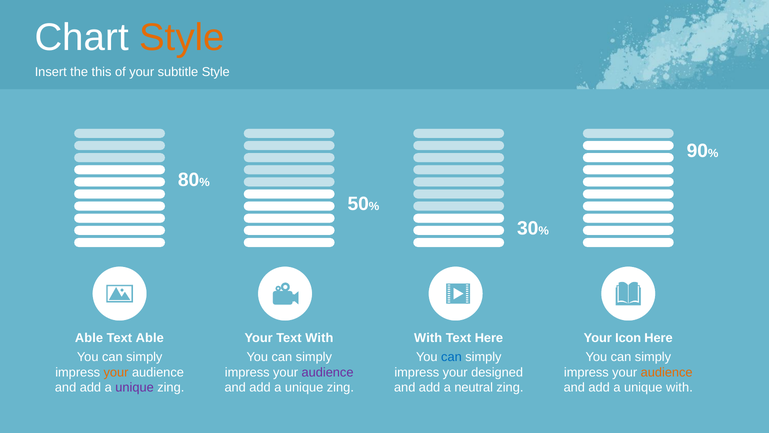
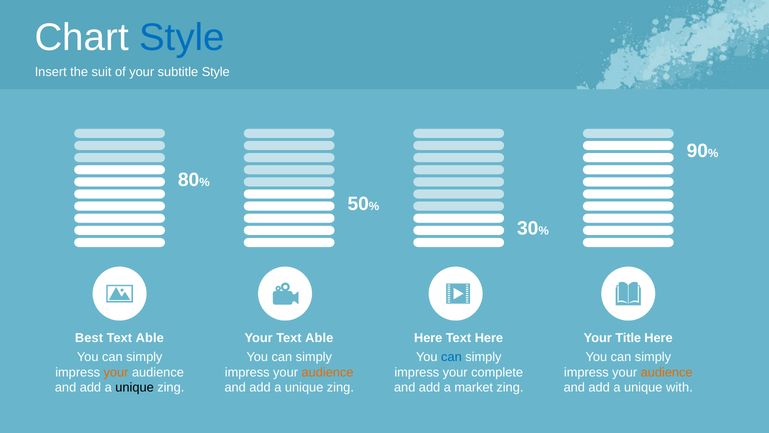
Style colour: orange -> blue (182, 37)
this: this -> suit (102, 72)
Able: Able -> Best (89, 338)
Your Text With: With -> Able (319, 338)
With: With -> Here (428, 338)
Icon: Icon -> Title (628, 338)
audience colour: purple -> orange (328, 372)
designed: designed -> complete (497, 372)
unique colour: purple -> black (135, 387)
neutral: neutral -> market (474, 387)
